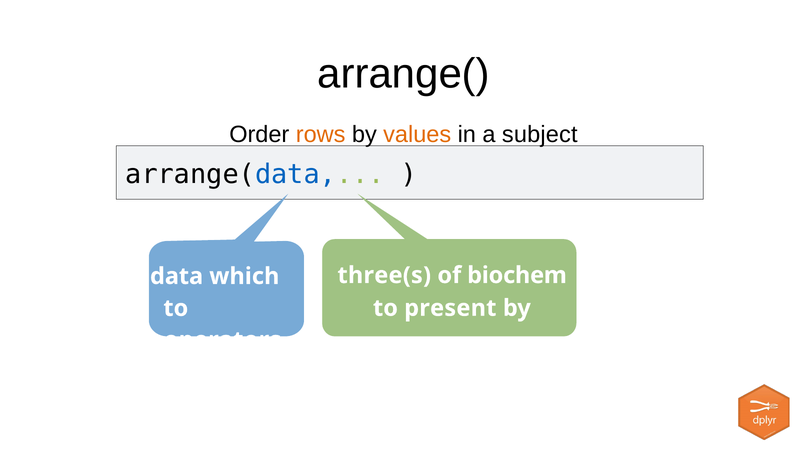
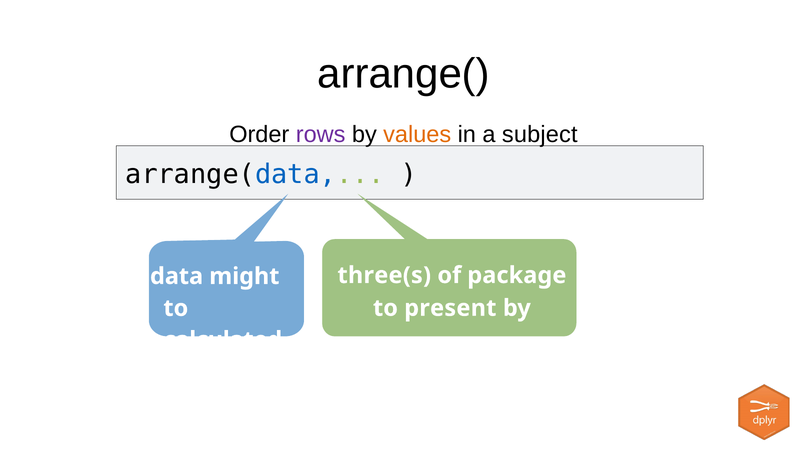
rows colour: orange -> purple (321, 135)
biochem: biochem -> package (517, 275)
which: which -> might (244, 276)
operators: operators -> calculated (223, 340)
